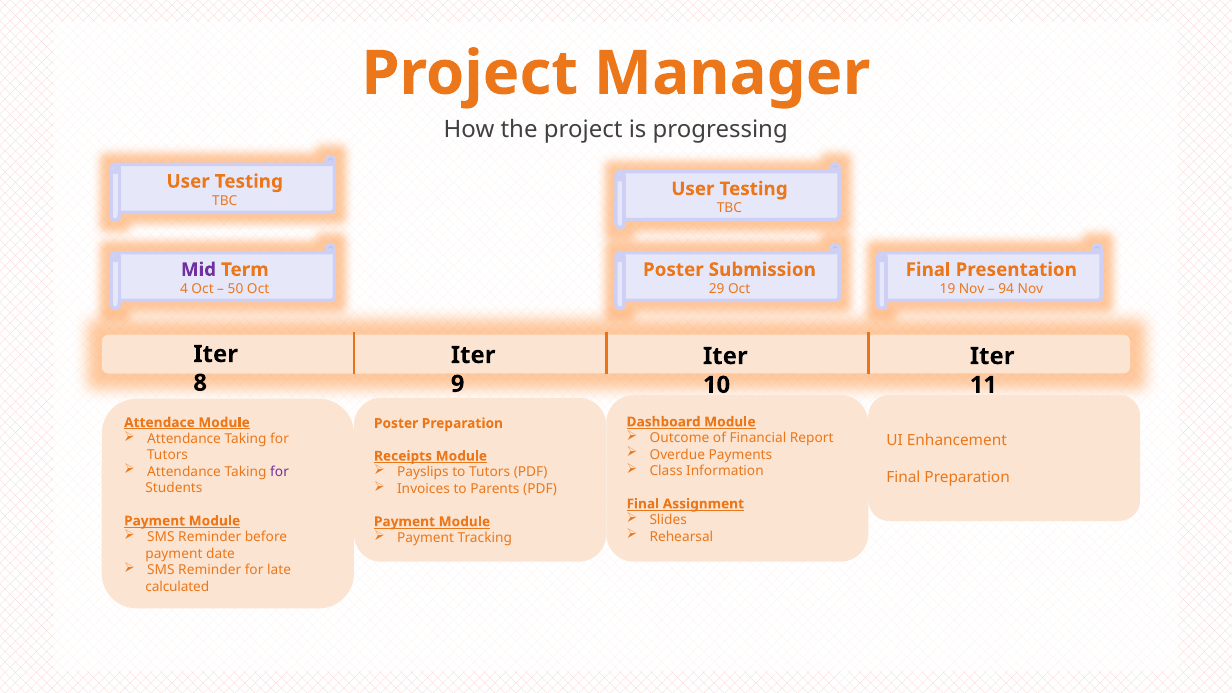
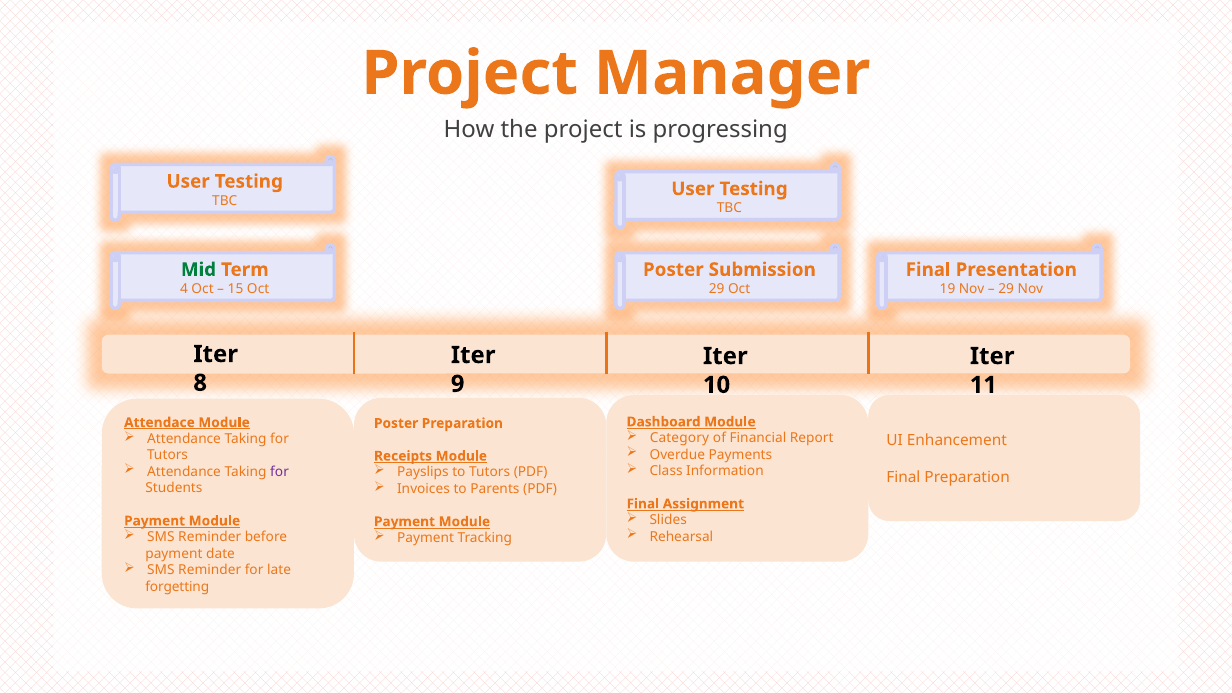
Mid colour: purple -> green (198, 270)
50: 50 -> 15 (236, 289)
94: 94 -> 29 (1006, 289)
Outcome: Outcome -> Category (679, 438)
calculated: calculated -> forgetting (177, 587)
